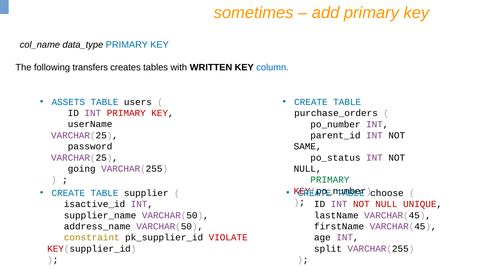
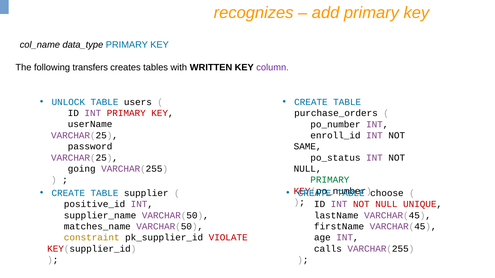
sometimes: sometimes -> recognizes (254, 13)
column colour: blue -> purple (273, 68)
ASSETS: ASSETS -> UNLOCK (68, 102)
parent_id: parent_id -> enroll_id (335, 136)
isactive_id: isactive_id -> positive_id (95, 205)
address_name: address_name -> matches_name (97, 227)
split: split -> calls (328, 249)
